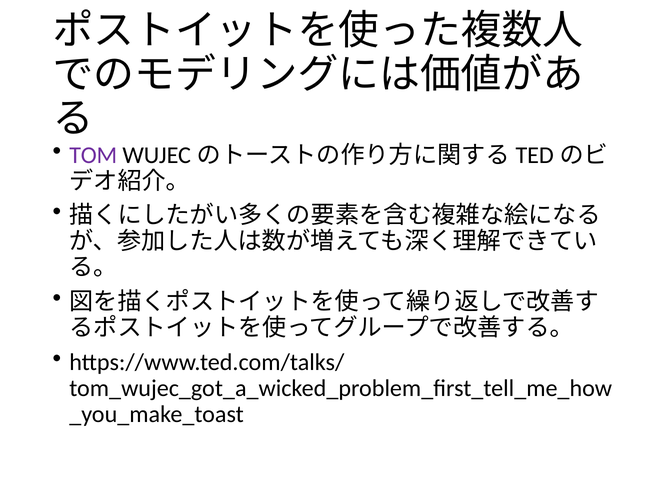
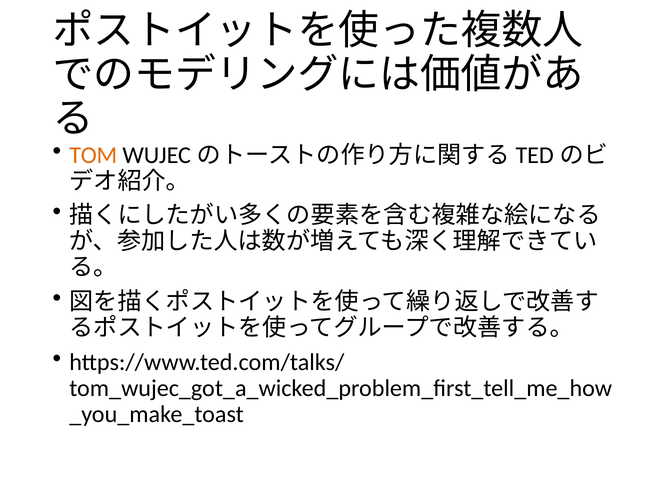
TOM colour: purple -> orange (93, 155)
